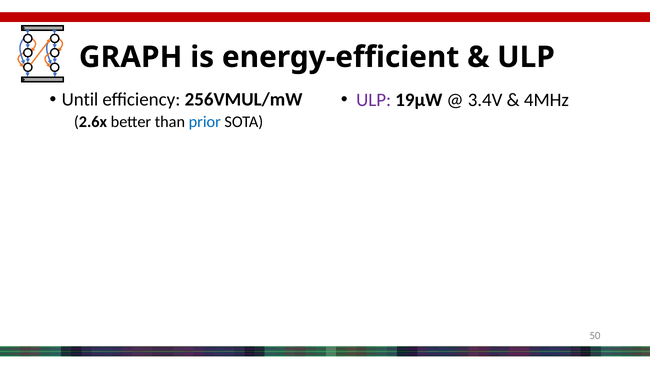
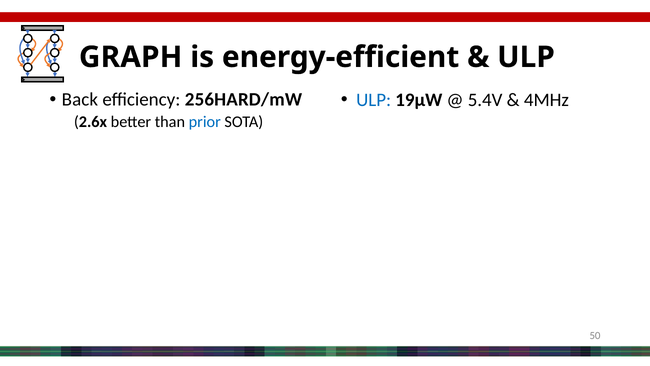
Until: Until -> Back (80, 99)
256VMUL/mW: 256VMUL/mW -> 256HARD/mW (243, 99)
ULP colour: purple -> blue (374, 100)
3.4V: 3.4V -> 5.4V (485, 100)
